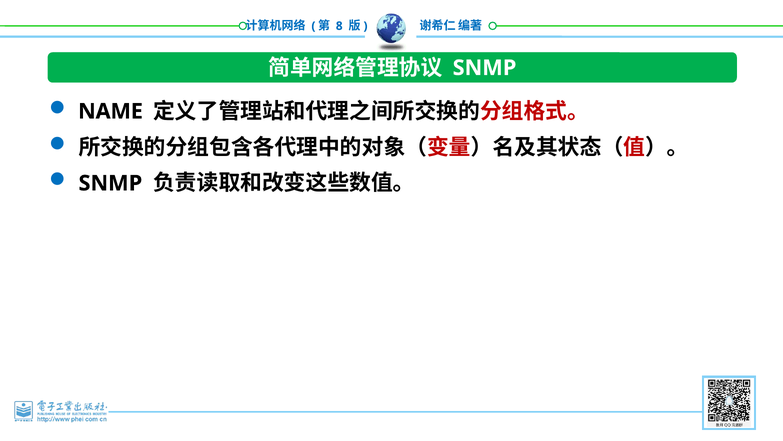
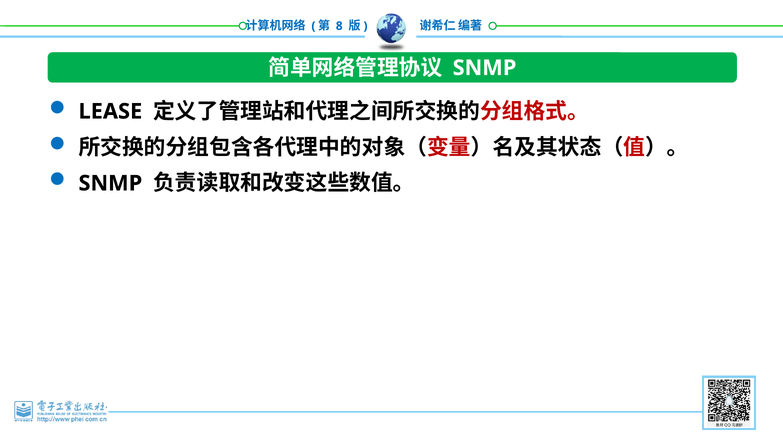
NAME: NAME -> LEASE (110, 111)
